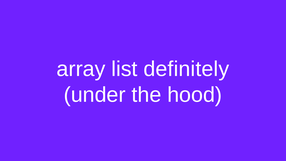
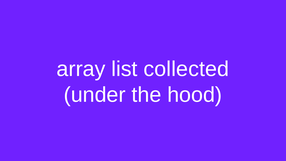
definitely: definitely -> collected (186, 69)
